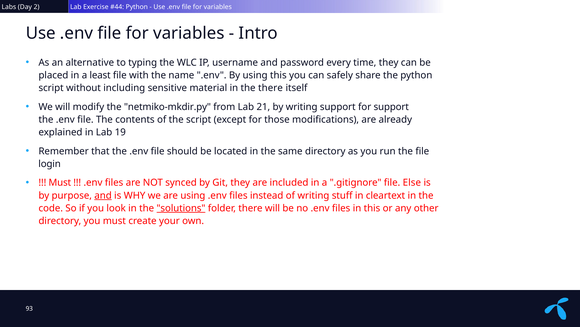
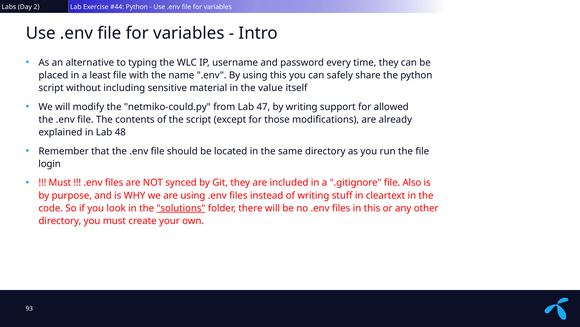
the there: there -> value (270, 88)
netmiko-mkdir.py: netmiko-mkdir.py -> netmiko-could.py (167, 107)
21: 21 -> 47 (263, 107)
for support: support -> allowed (391, 107)
19: 19 -> 48 (120, 132)
Else: Else -> Also (412, 182)
and underline: present -> none (103, 195)
